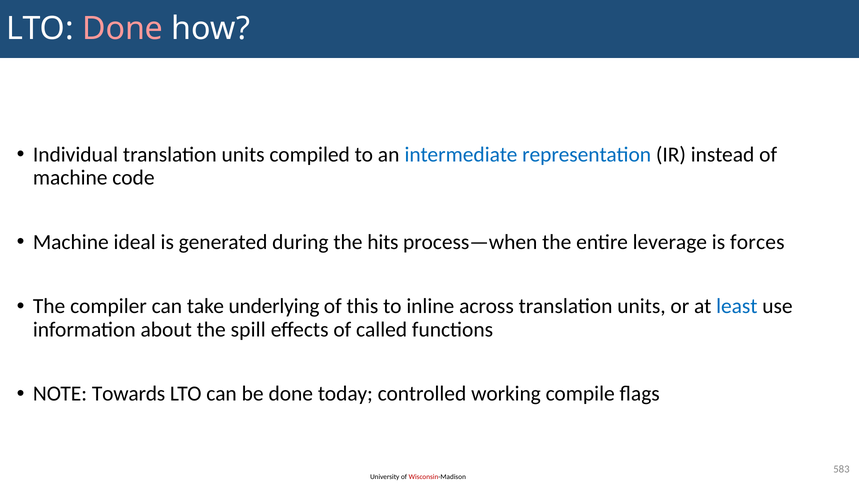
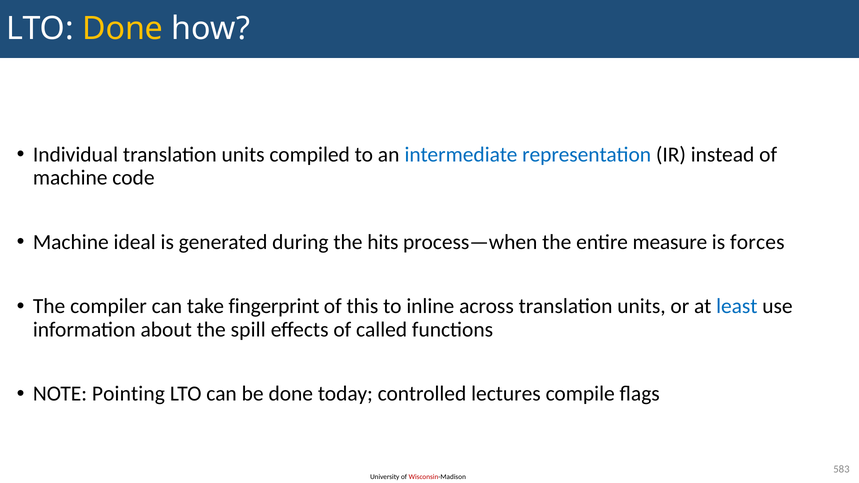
Done colour: pink -> yellow (123, 29)
leverage: leverage -> measure (670, 242)
underlying: underlying -> fingerprint (274, 306)
Towards: Towards -> Pointing (128, 394)
working: working -> lectures (506, 394)
